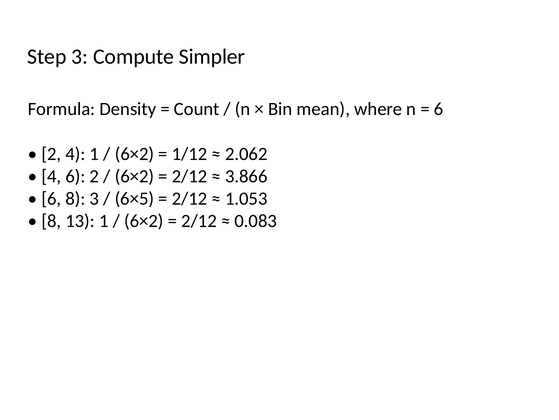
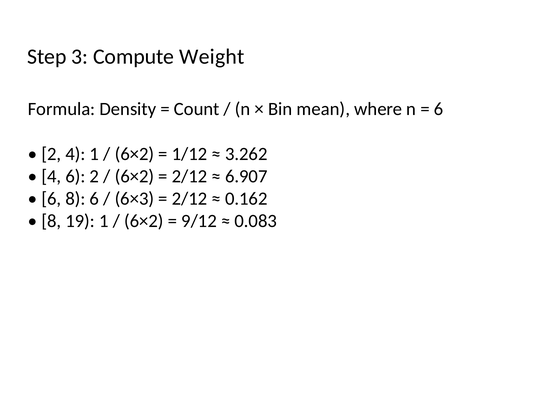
Simpler: Simpler -> Weight (212, 56)
2.062: 2.062 -> 3.262 (246, 154)
3.866: 3.866 -> 6.907 (246, 176)
8 3: 3 -> 6 (94, 198)
6×5: 6×5 -> 6×3 (134, 198)
1.053: 1.053 -> 0.162 (246, 198)
13: 13 -> 19 (80, 221)
2/12: 2/12 -> 9/12 (199, 221)
